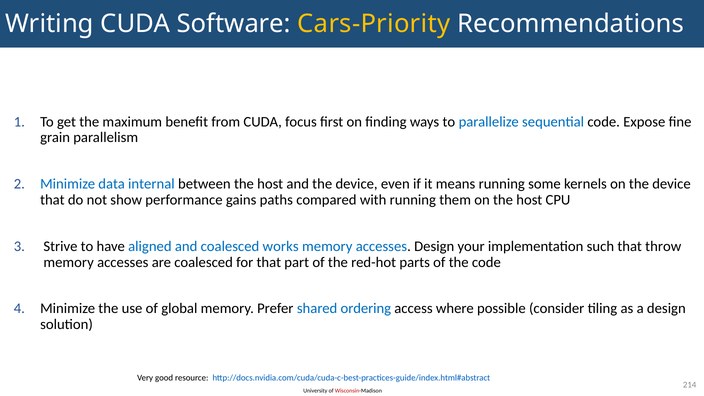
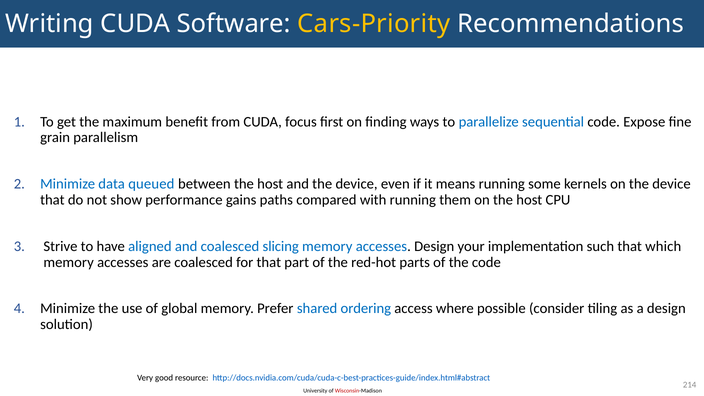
internal: internal -> queued (151, 184)
works: works -> slicing (281, 246)
throw: throw -> which (663, 246)
